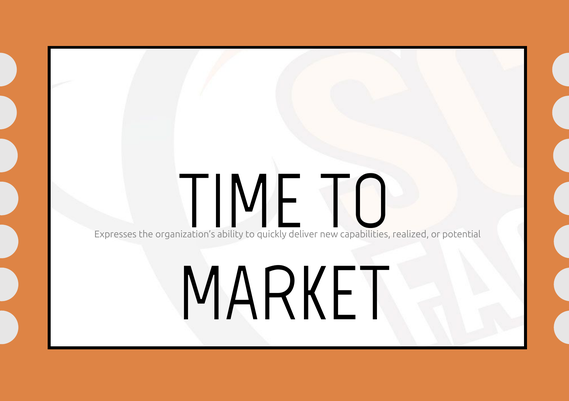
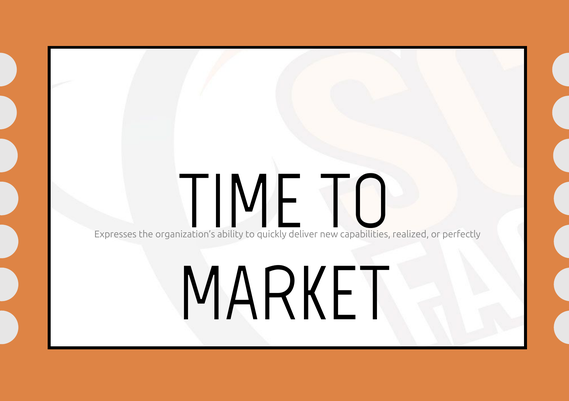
potential: potential -> perfectly (461, 234)
